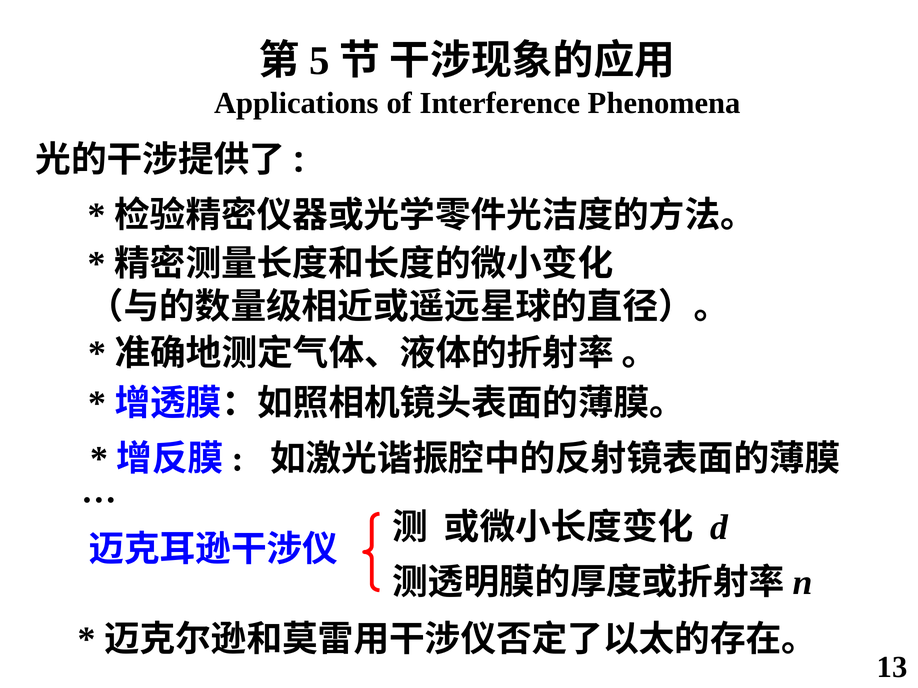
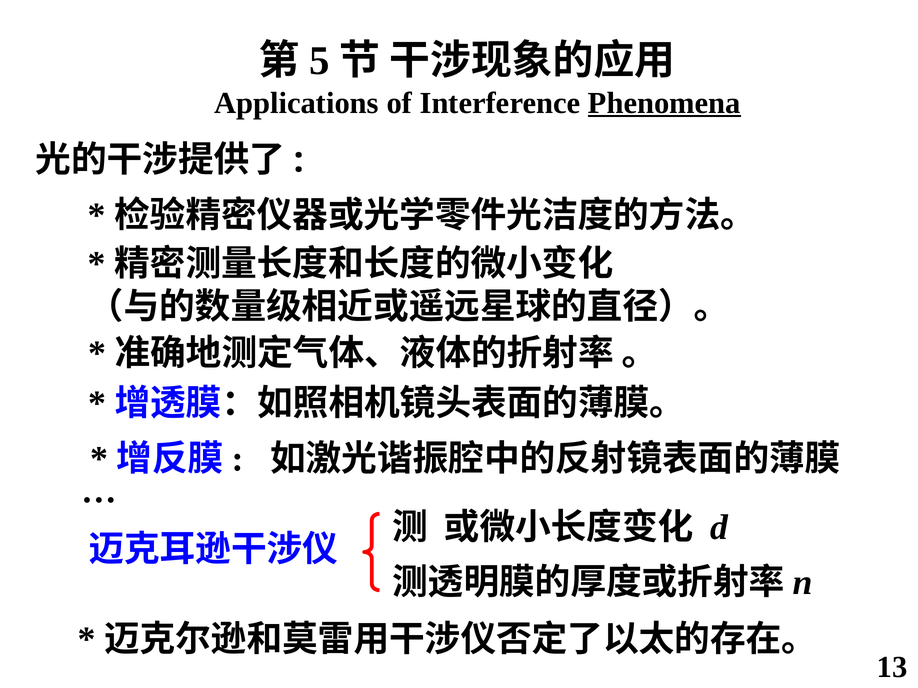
Phenomena underline: none -> present (664, 103)
